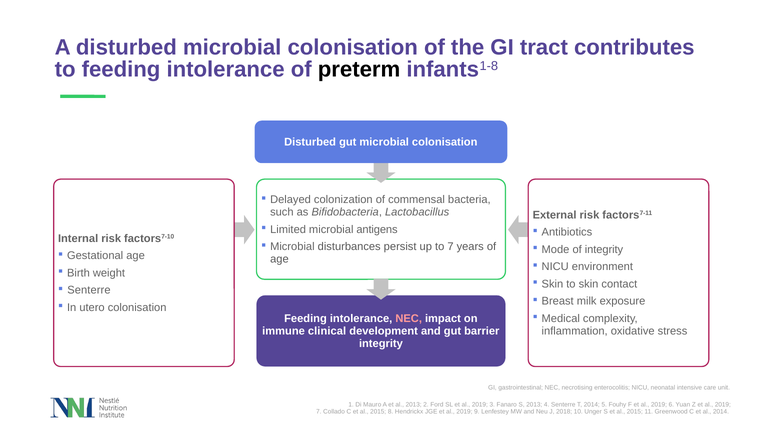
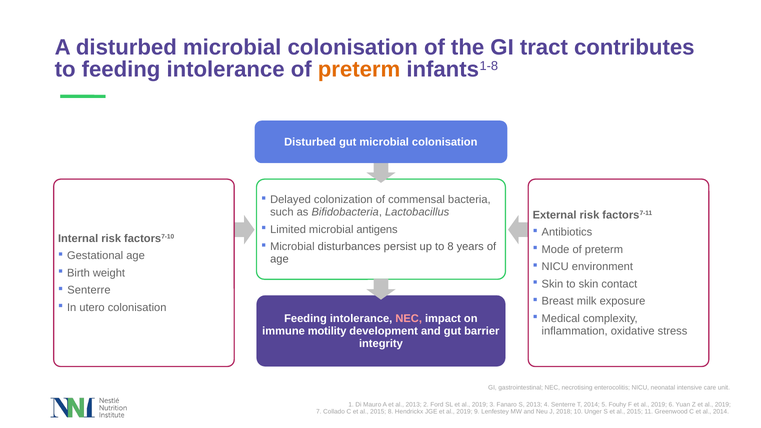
preterm colour: black -> orange (359, 70)
to 7: 7 -> 8 (450, 247)
Mode of integrity: integrity -> preterm (604, 250)
clinical: clinical -> motility (327, 331)
